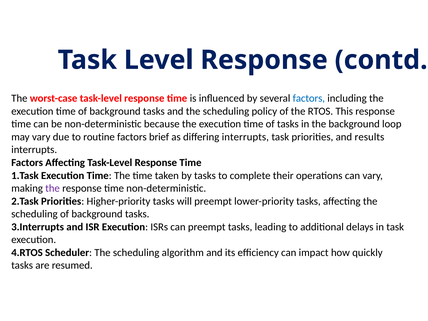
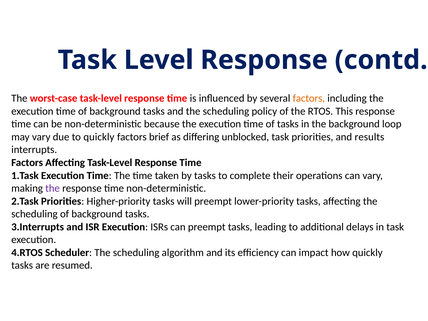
factors colour: blue -> orange (309, 98)
to routine: routine -> quickly (99, 137)
differing interrupts: interrupts -> unblocked (245, 137)
